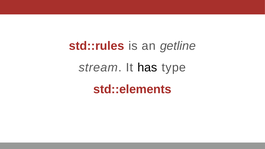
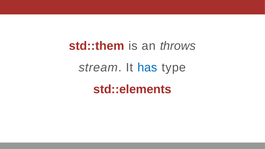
std::rules: std::rules -> std::them (97, 46)
getline: getline -> throws (178, 46)
has colour: black -> blue (147, 68)
